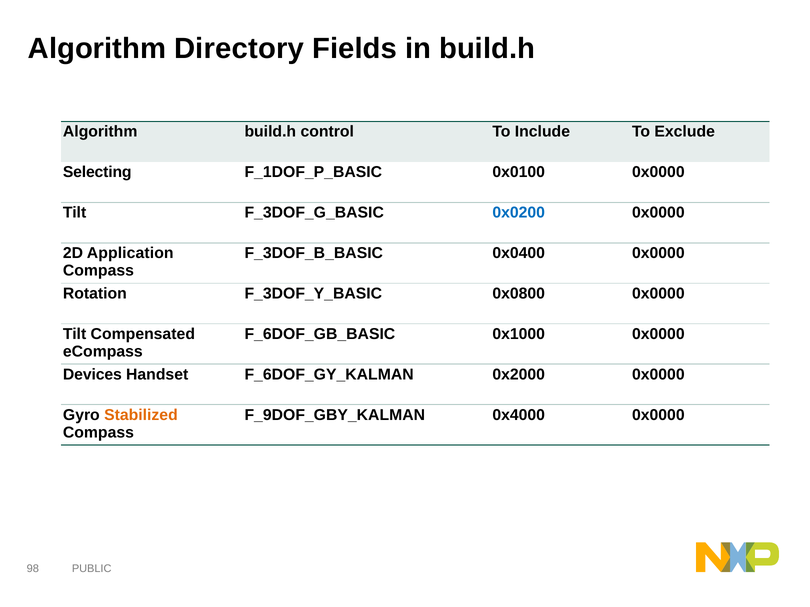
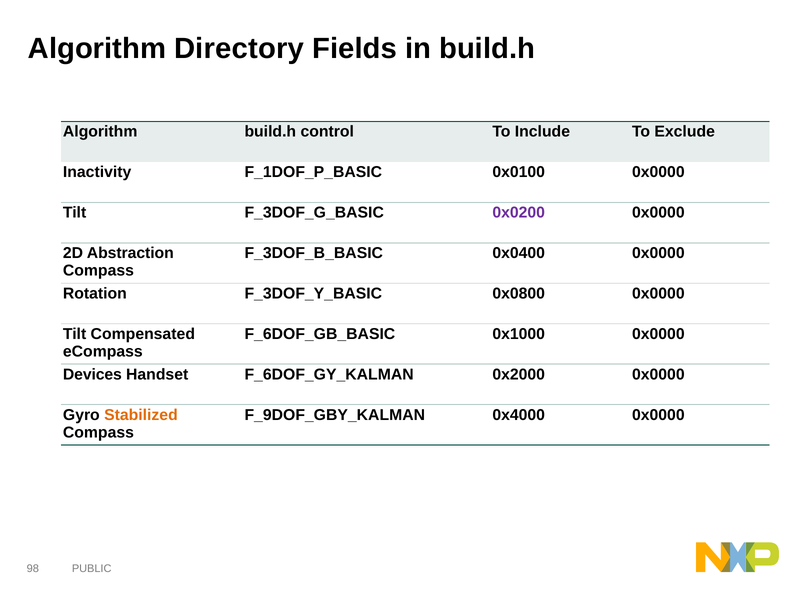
Selecting: Selecting -> Inactivity (97, 172)
0x0200 colour: blue -> purple (519, 213)
Application: Application -> Abstraction (130, 253)
